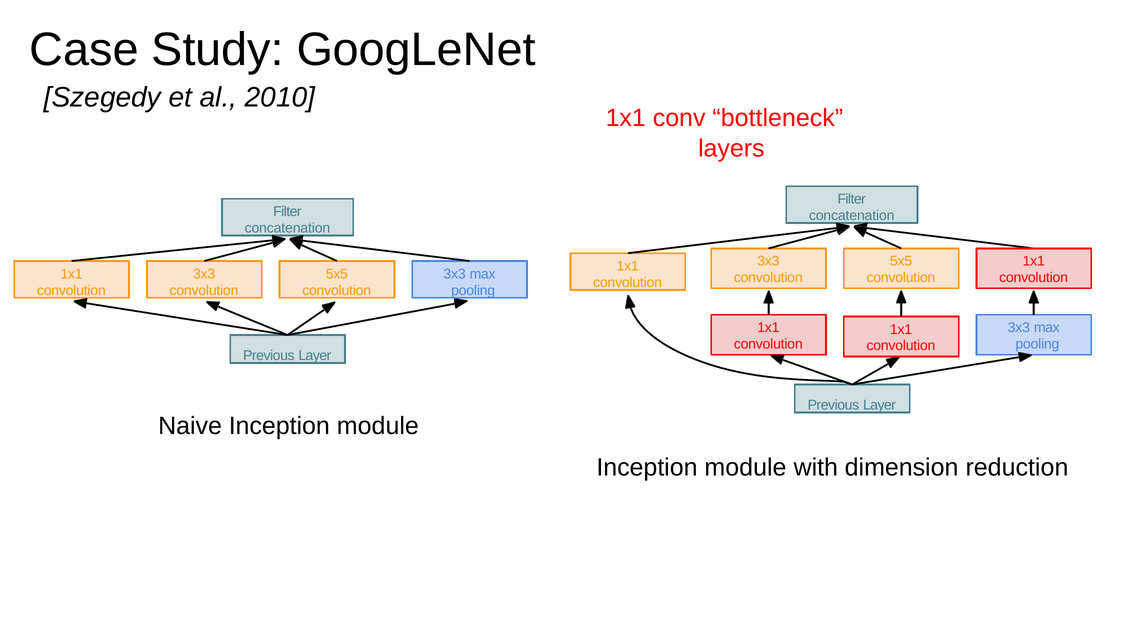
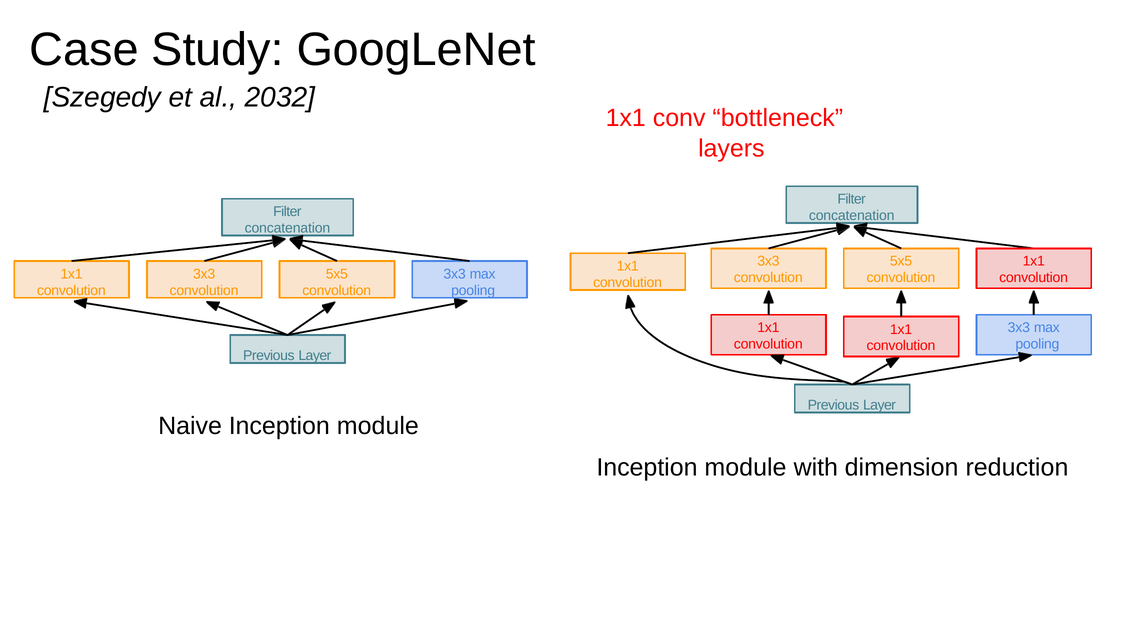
2010: 2010 -> 2032 (280, 97)
